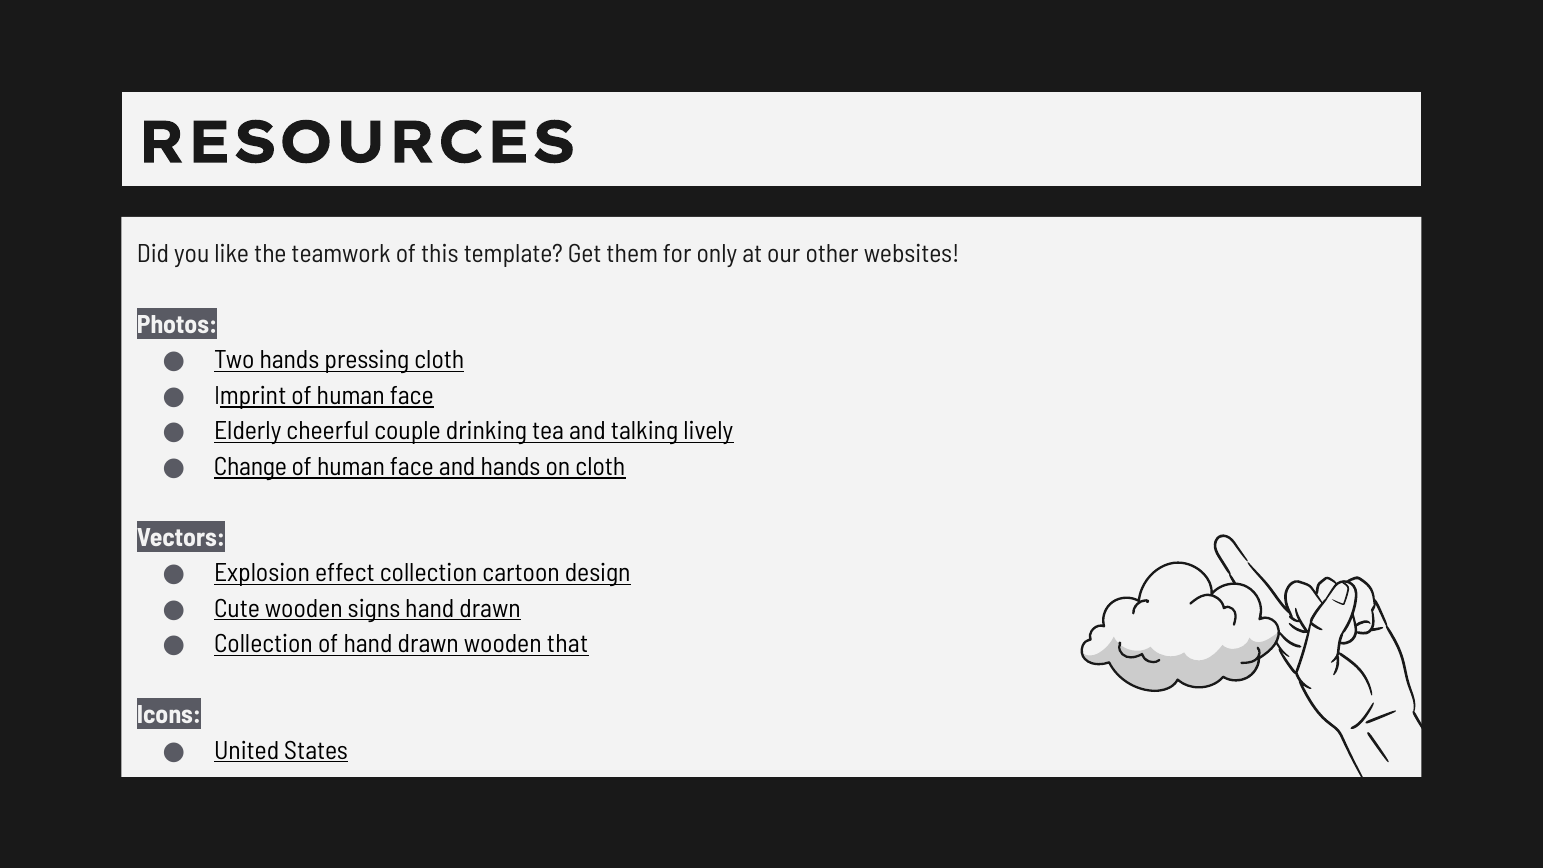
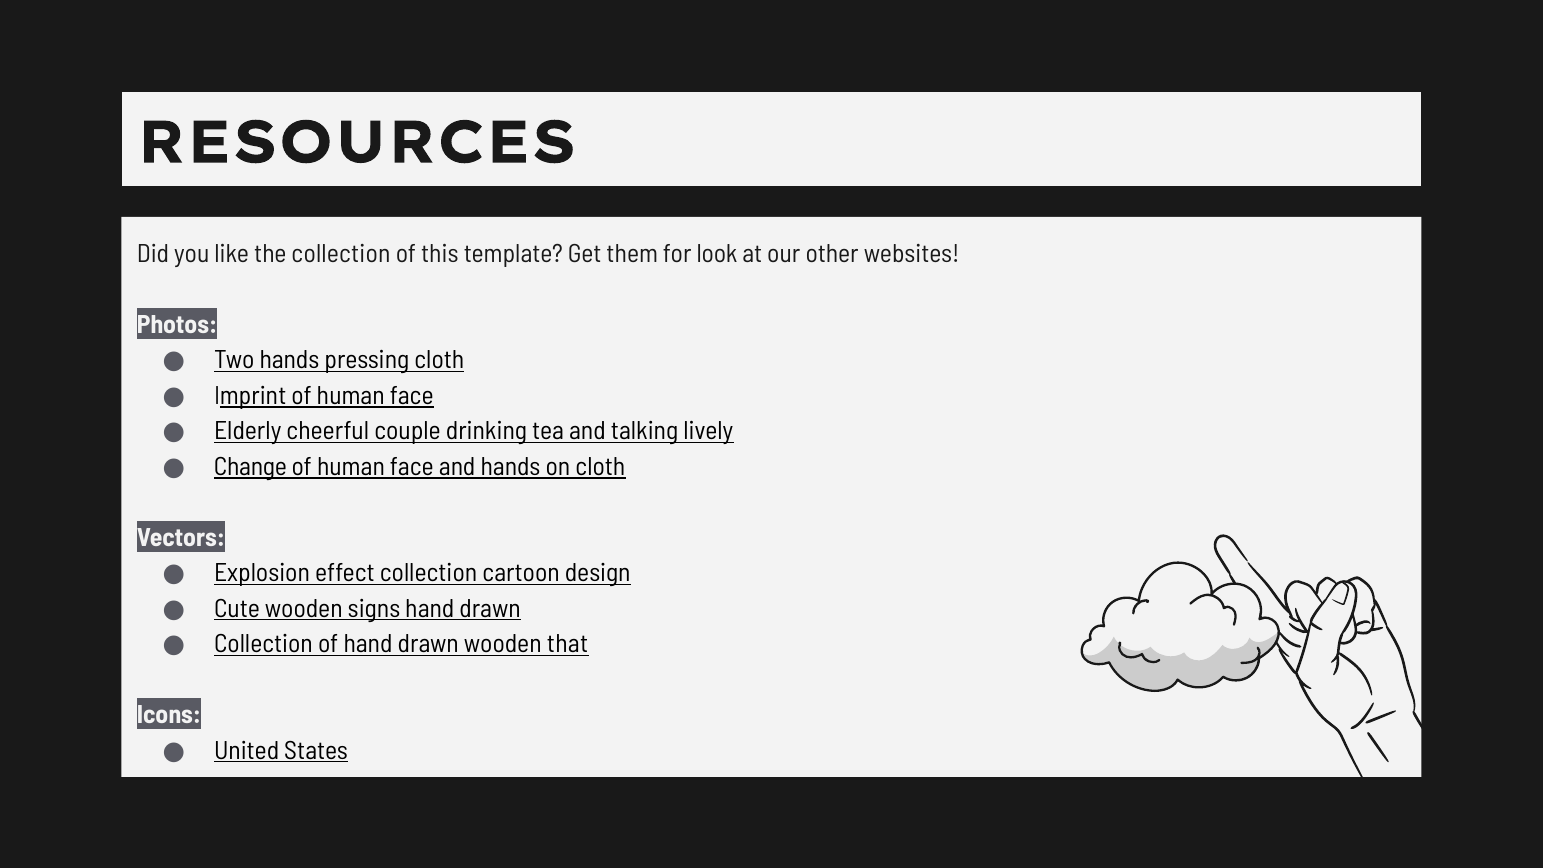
the teamwork: teamwork -> collection (341, 254)
only: only -> look (717, 254)
